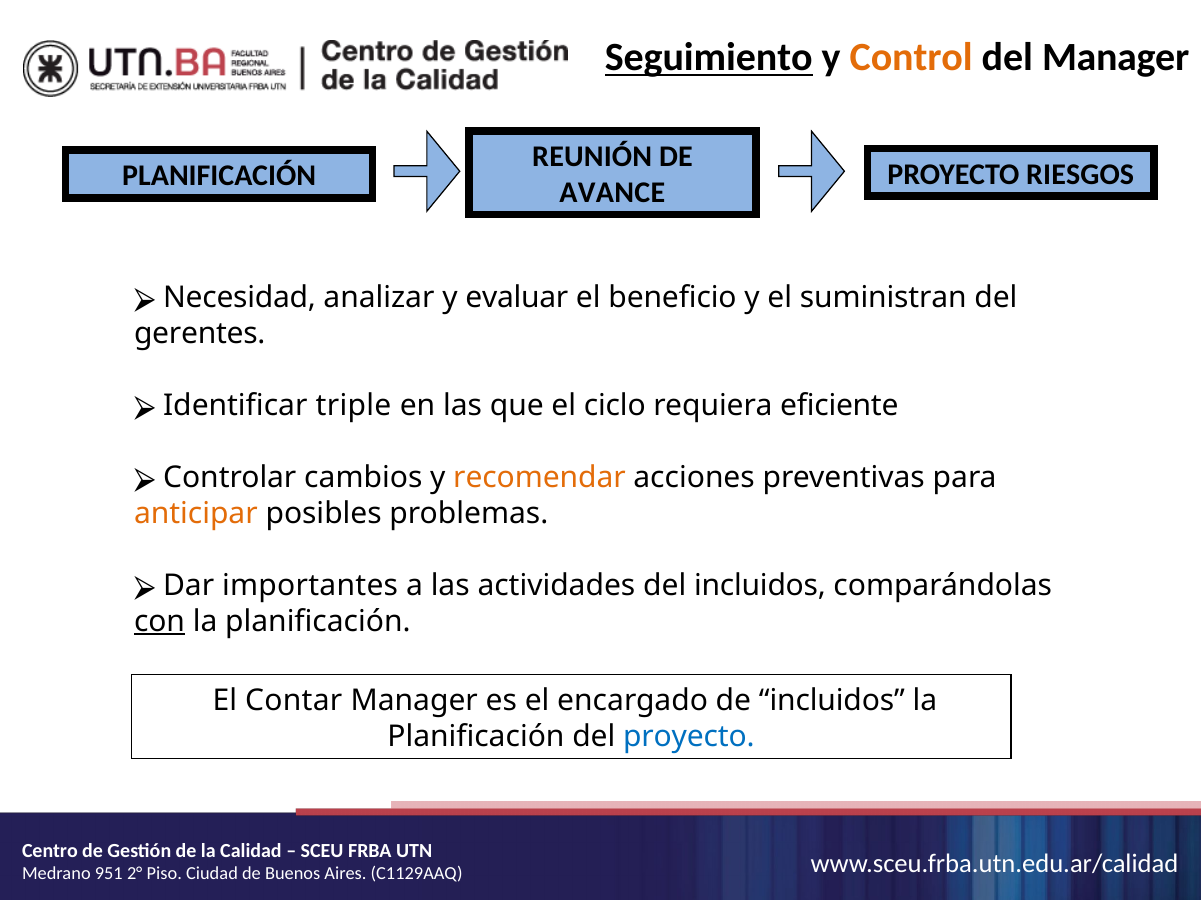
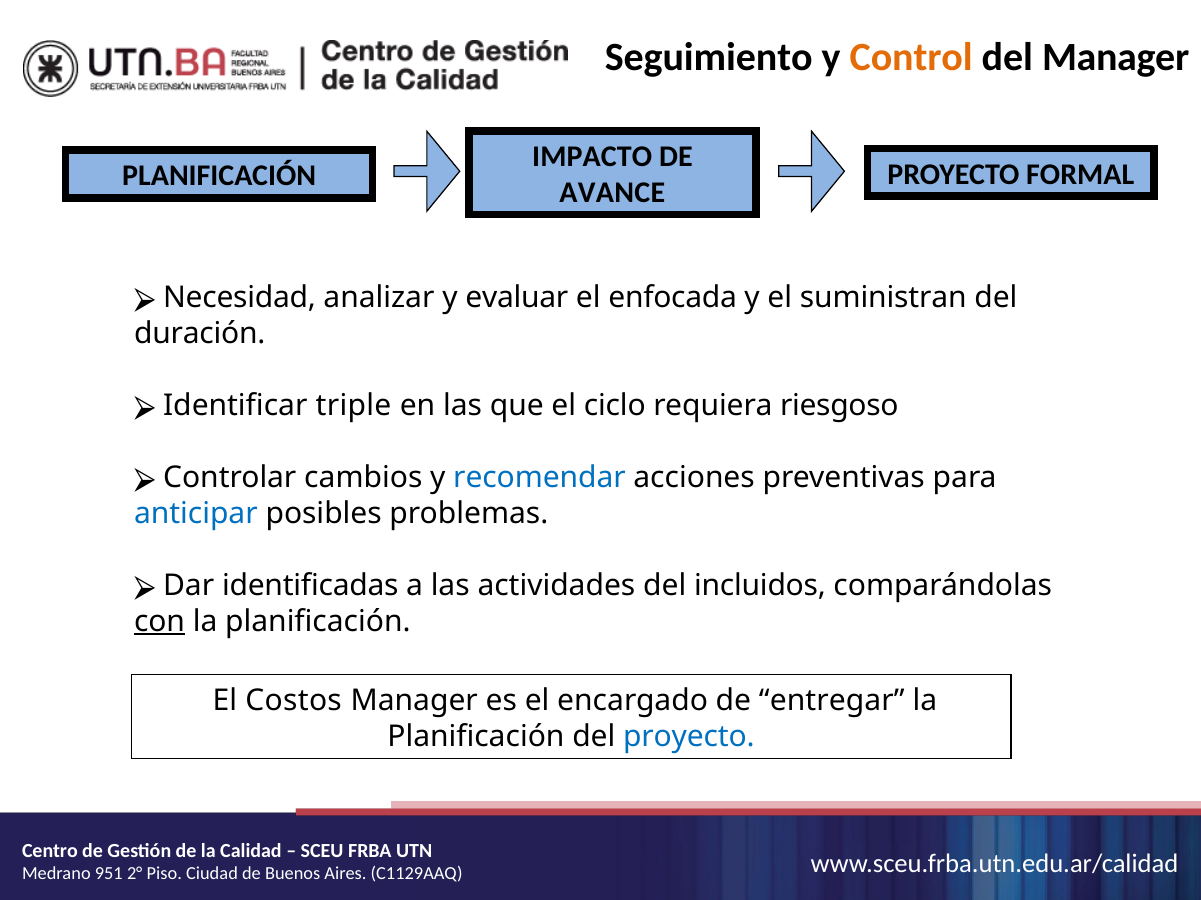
Seguimiento underline: present -> none (709, 58)
REUNIÓN: REUNIÓN -> IMPACTO (592, 157)
RIESGOS: RIESGOS -> FORMAL (1080, 175)
beneficio: beneficio -> enfocada (673, 298)
gerentes: gerentes -> duración (200, 334)
eficiente: eficiente -> riesgoso (839, 406)
recomendar colour: orange -> blue (539, 478)
anticipar colour: orange -> blue (196, 514)
importantes: importantes -> identificadas (310, 586)
Contar: Contar -> Costos (294, 701)
de incluidos: incluidos -> entregar (832, 701)
